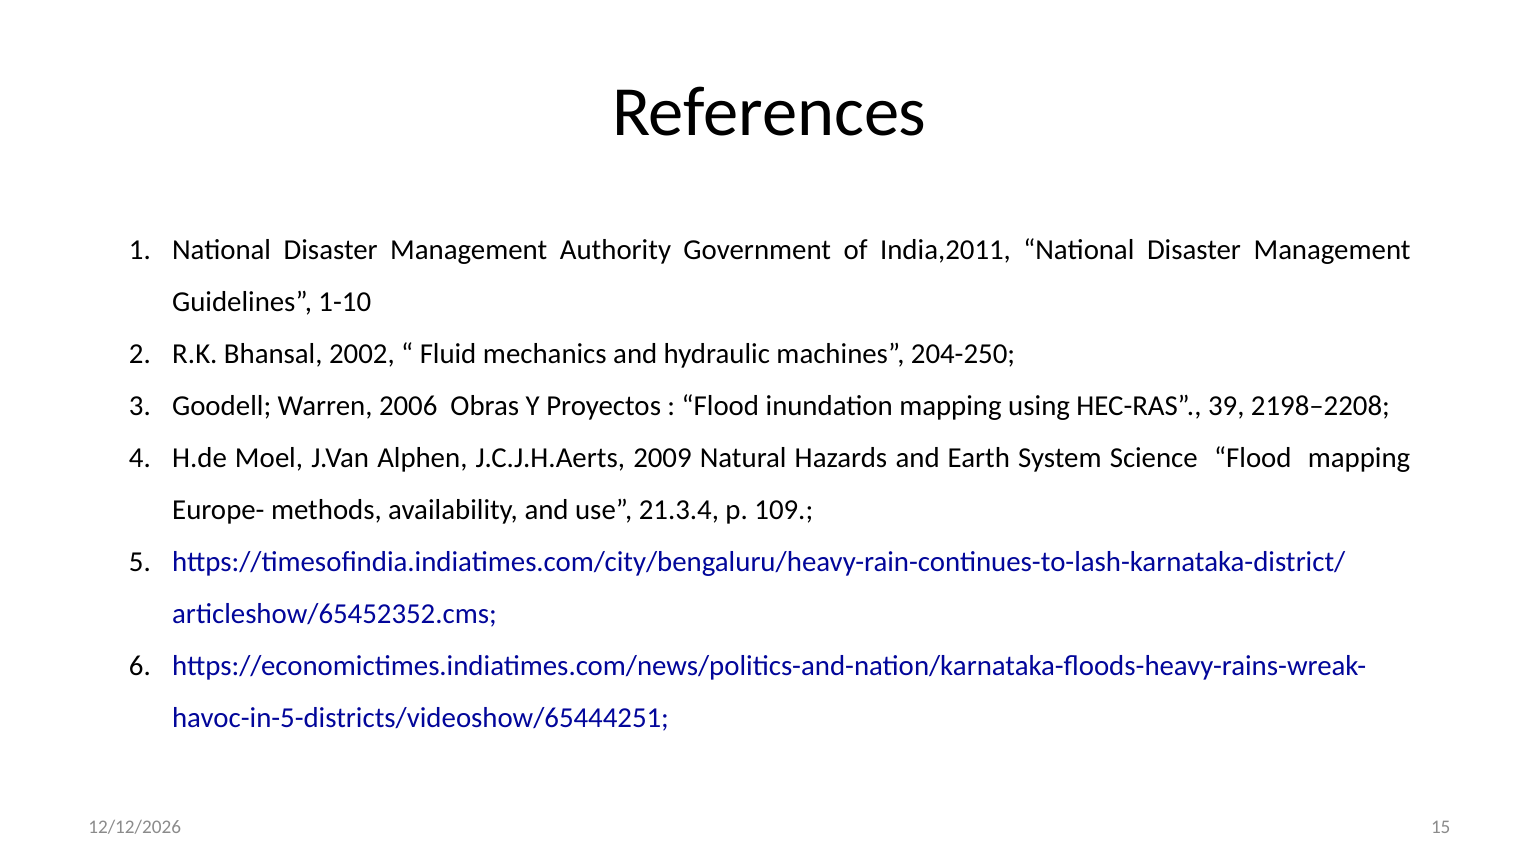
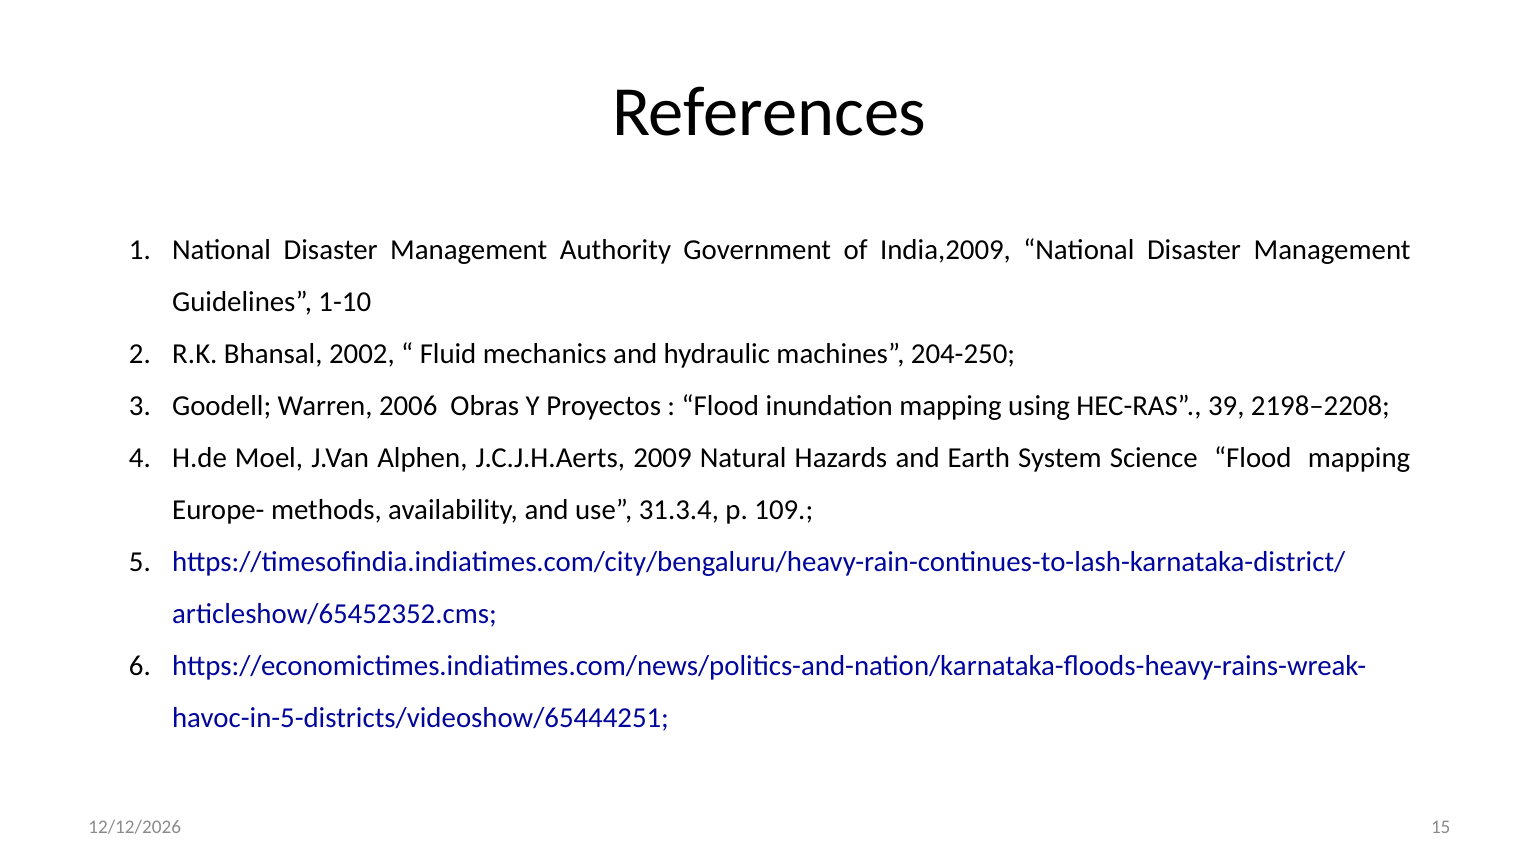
India,2011: India,2011 -> India,2009 (945, 250)
21.3.4: 21.3.4 -> 31.3.4 (679, 510)
